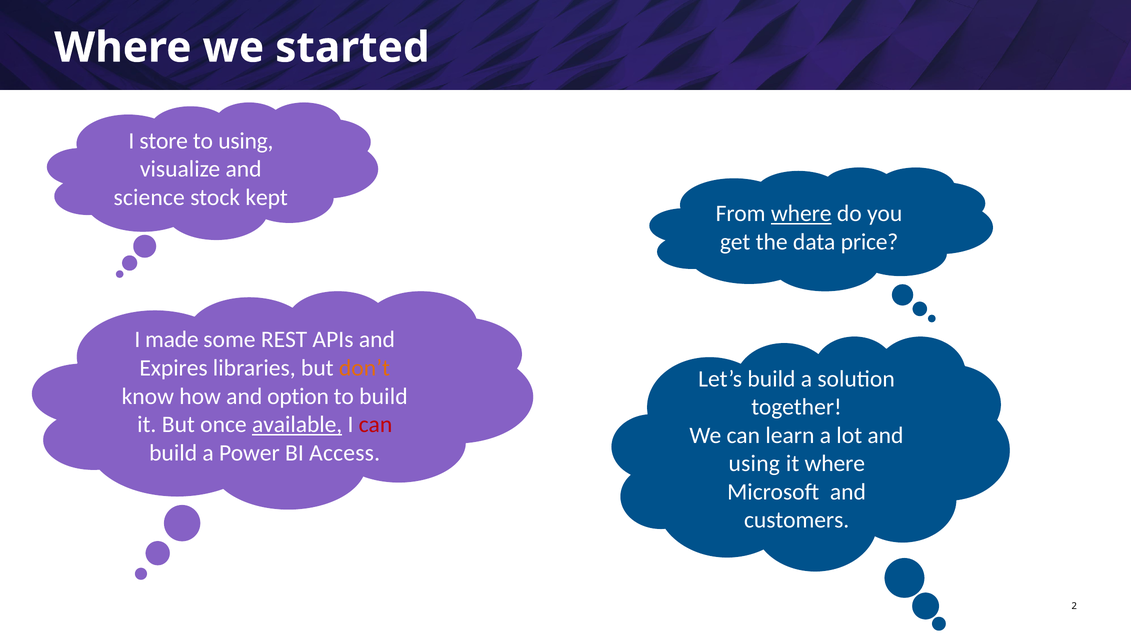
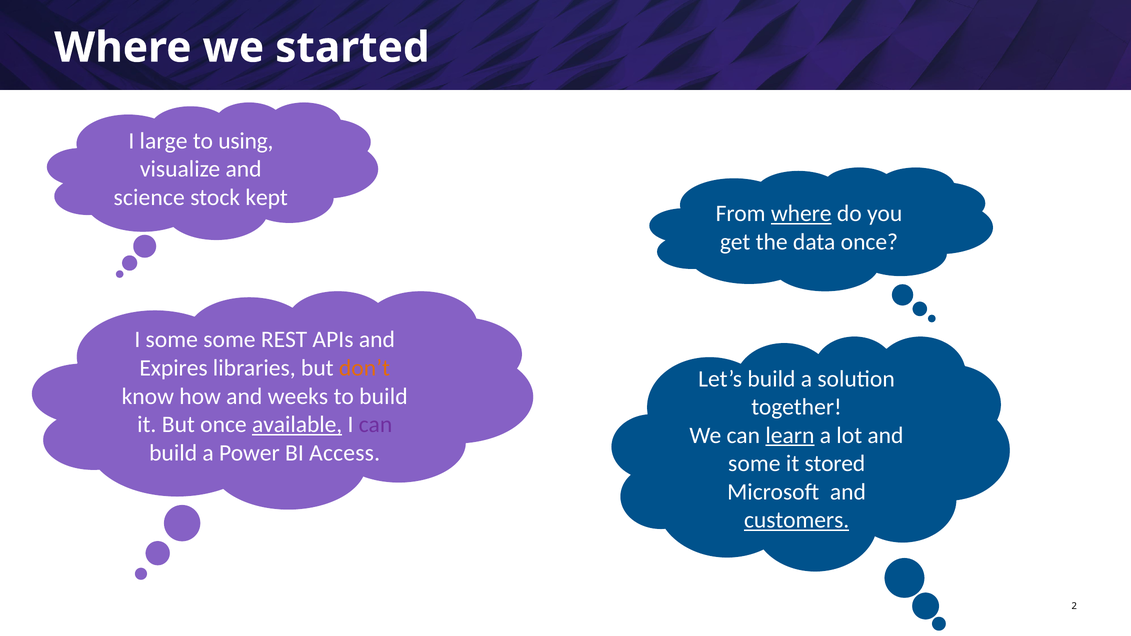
store: store -> large (164, 141)
data price: price -> once (869, 242)
I made: made -> some (172, 340)
option: option -> weeks (298, 396)
can colour: red -> purple (375, 425)
learn underline: none -> present (790, 435)
using: using -> some (754, 464)
it where: where -> stored (835, 464)
customers underline: none -> present (797, 520)
